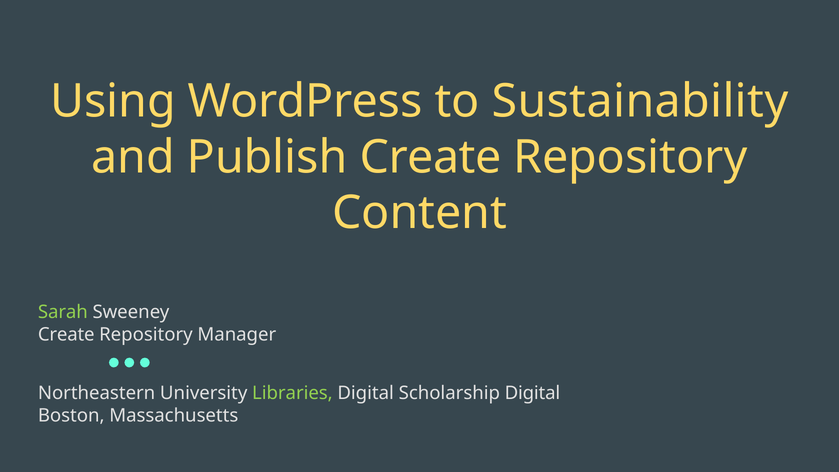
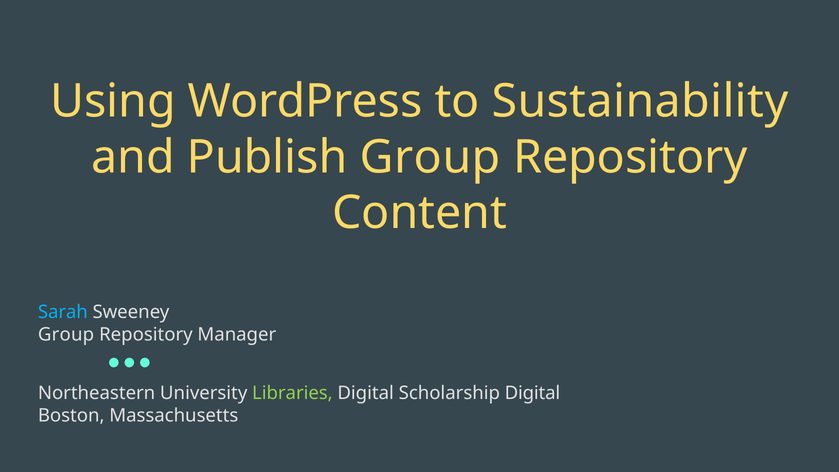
Publish Create: Create -> Group (430, 157)
Sarah colour: light green -> light blue (63, 312)
Create: Create -> Group (66, 334)
